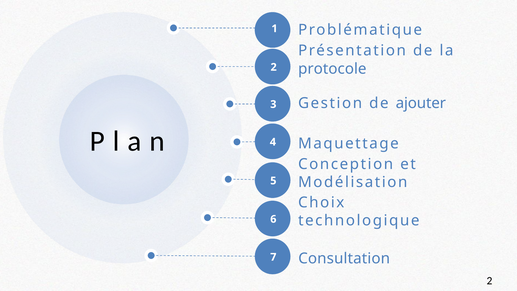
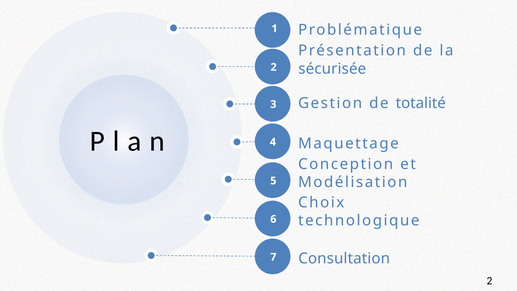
protocole: protocole -> sécurisée (332, 69)
ajouter: ajouter -> totalité (421, 103)
